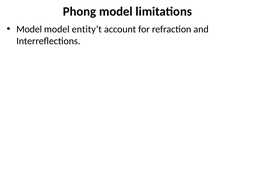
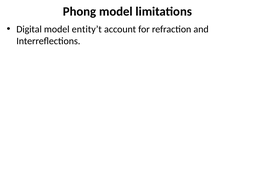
Model: Model -> Digital (29, 29)
